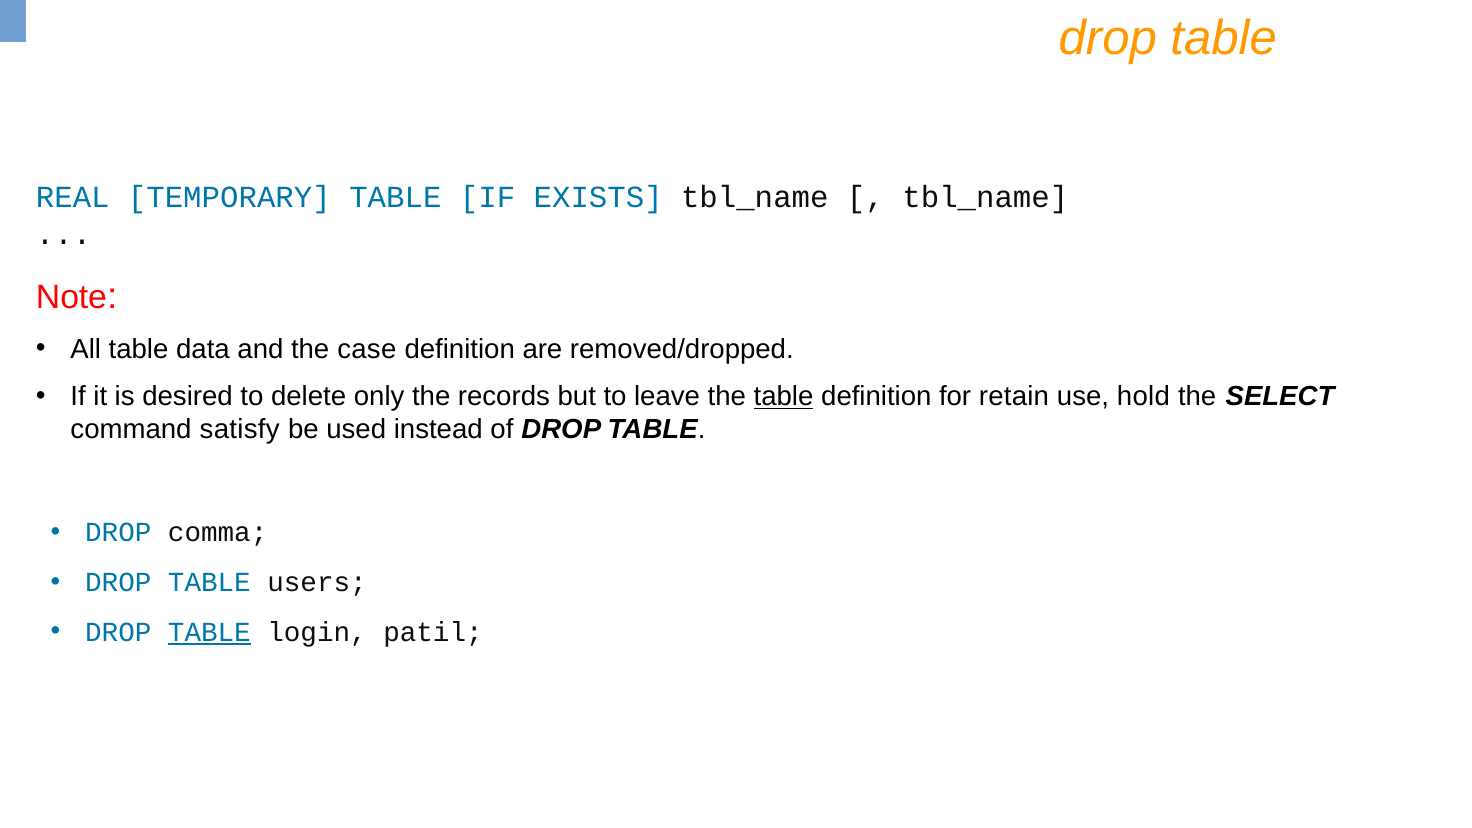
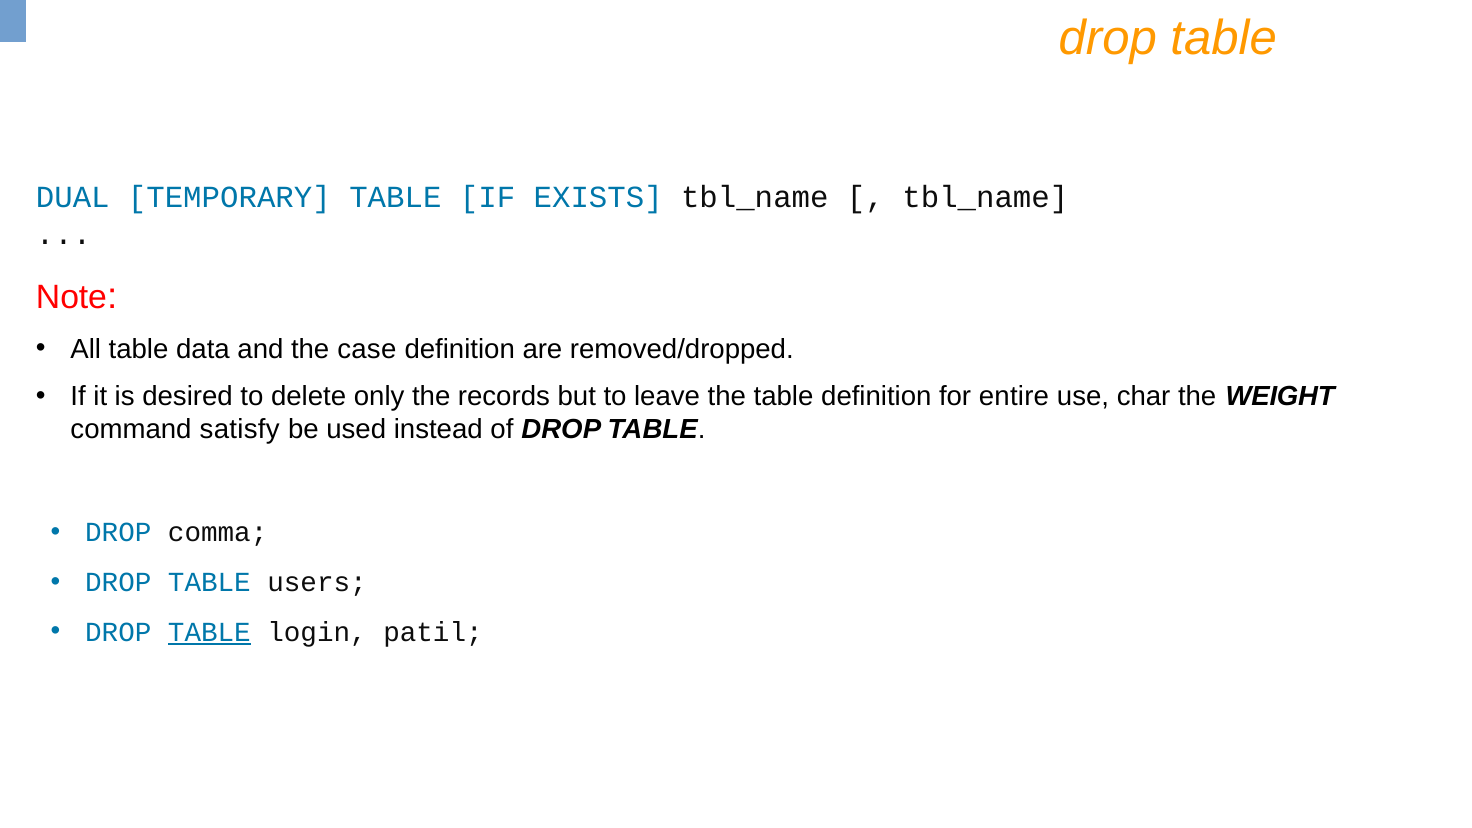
REAL: REAL -> DUAL (73, 197)
table underline: present -> none (784, 397)
retain: retain -> entire (1014, 397)
hold: hold -> char (1144, 397)
SELECT: SELECT -> WEIGHT (1280, 397)
